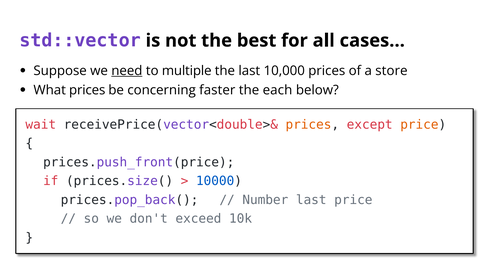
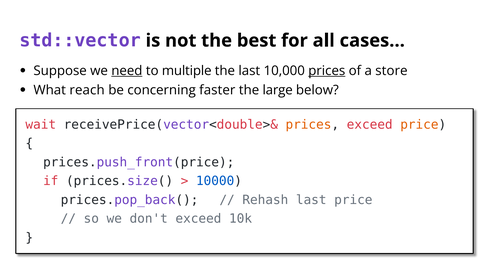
prices underline: none -> present (327, 71)
What prices: prices -> reach (87, 90)
each: each -> large (278, 90)
prices except: except -> exceed (370, 125)
Number: Number -> Rehash (265, 200)
